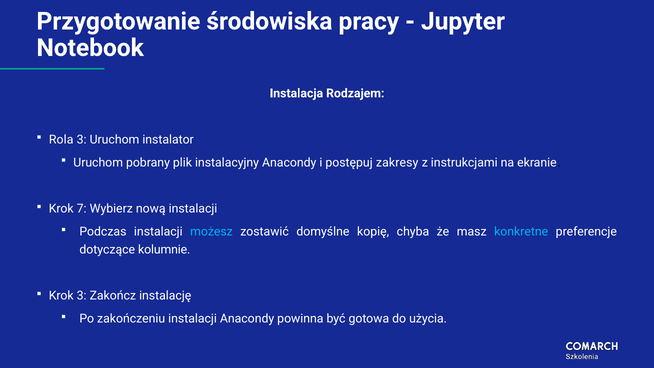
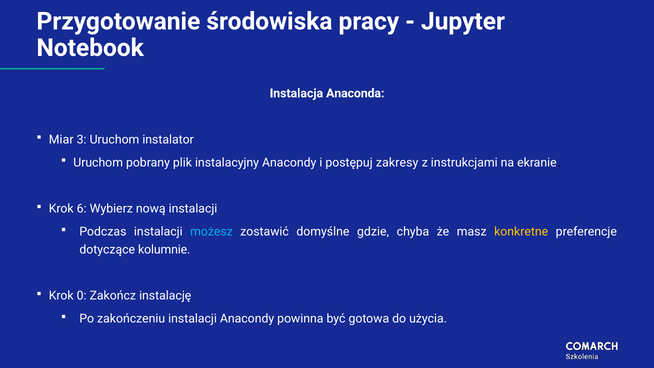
Rodzajem: Rodzajem -> Anaconda (355, 93)
Rola: Rola -> Miar (61, 139)
7: 7 -> 6 (82, 209)
kopię: kopię -> gdzie (373, 232)
konkretne colour: light blue -> yellow (521, 232)
Krok 3: 3 -> 0 (82, 296)
